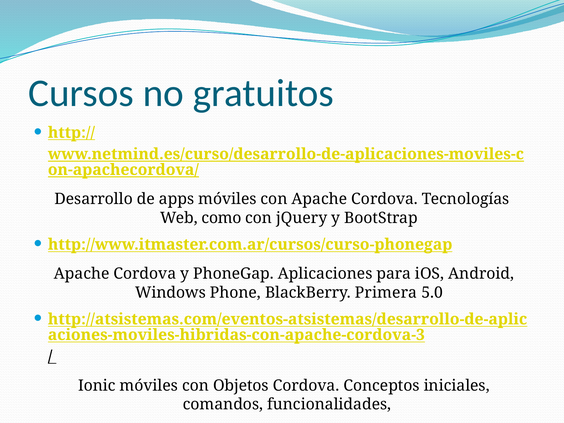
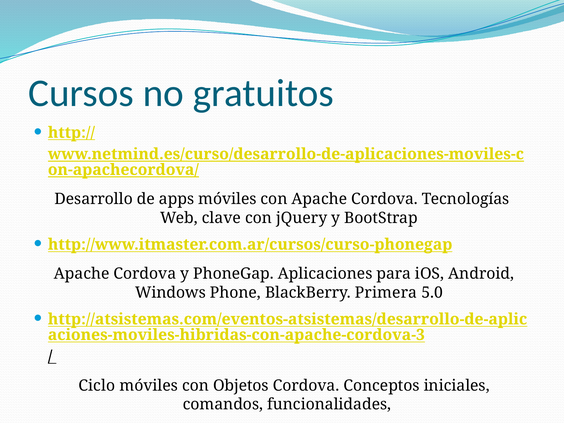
como: como -> clave (221, 218)
Ionic: Ionic -> Ciclo (97, 386)
